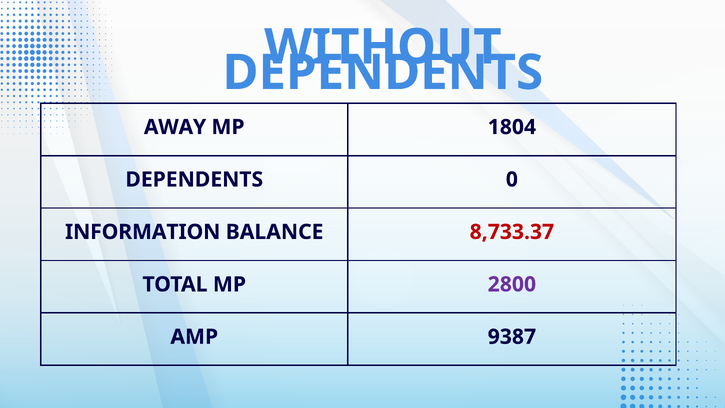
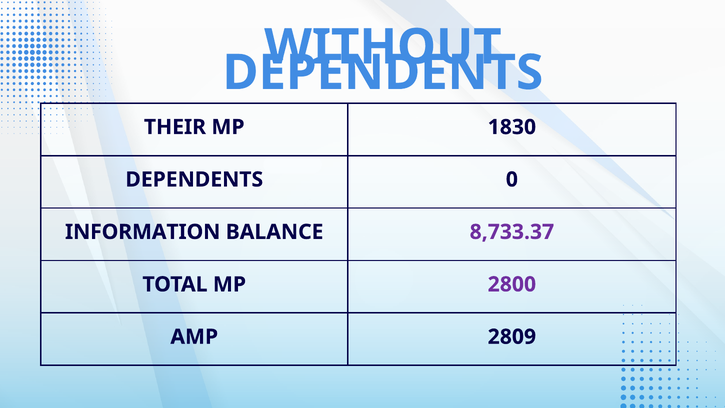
AWAY: AWAY -> THEIR (175, 127)
1804: 1804 -> 1830 (512, 127)
8,733.37 colour: red -> purple (512, 232)
9387: 9387 -> 2809 (512, 337)
